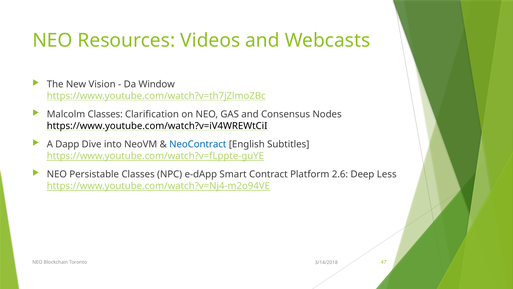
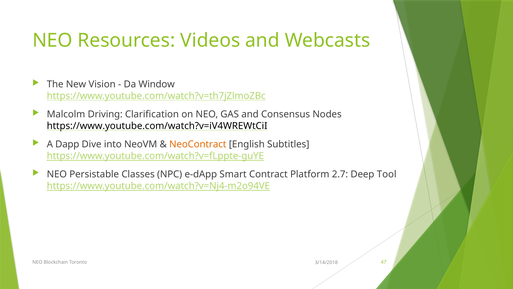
Malcolm Classes: Classes -> Driving (105, 114)
NeoContract colour: blue -> orange (198, 144)
2.6: 2.6 -> 2.7 (340, 174)
Less: Less -> Tool (387, 174)
